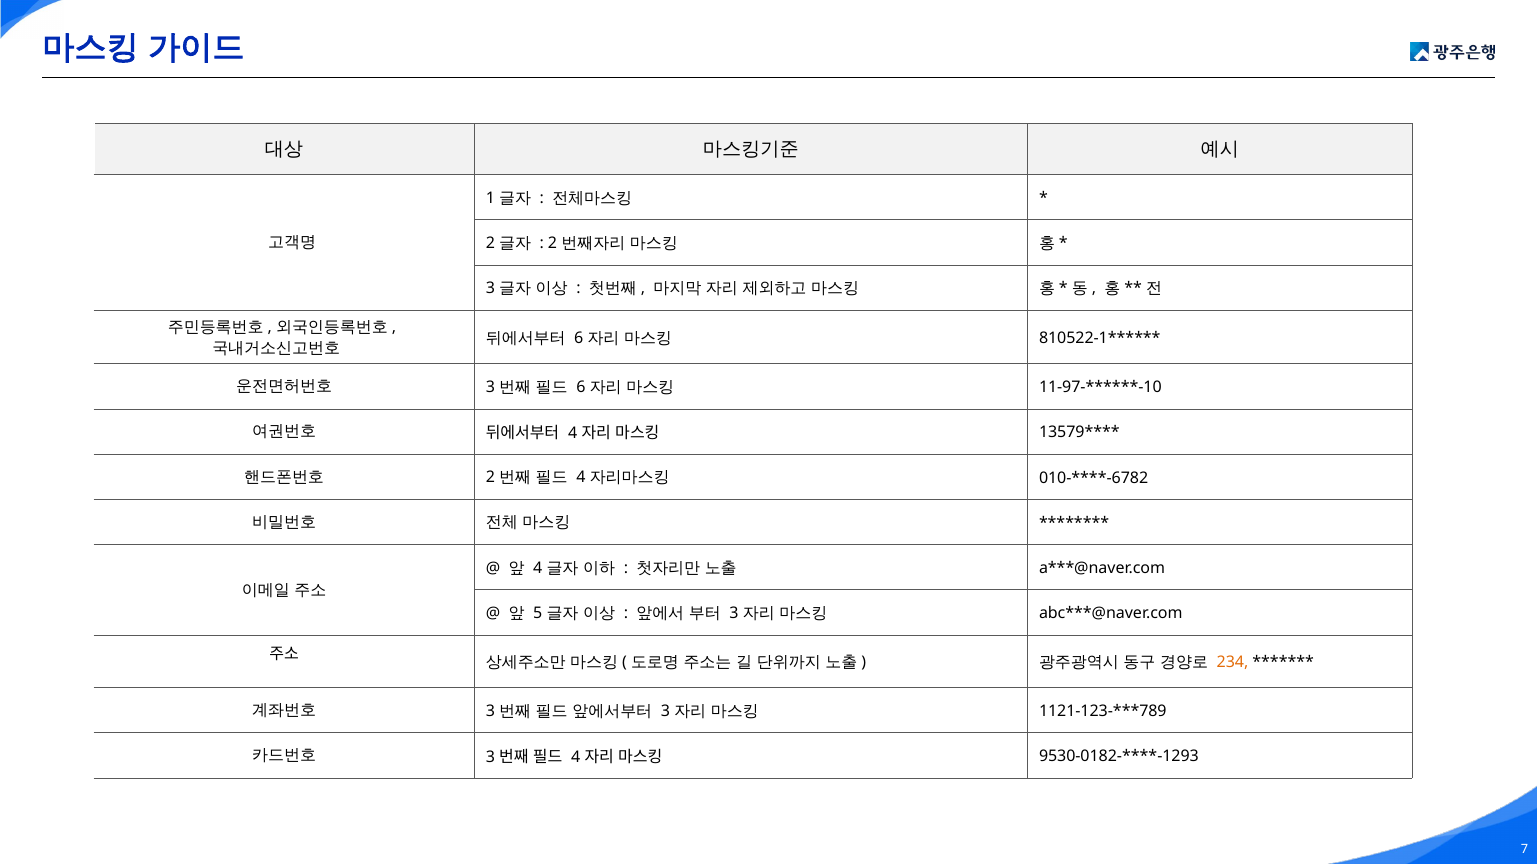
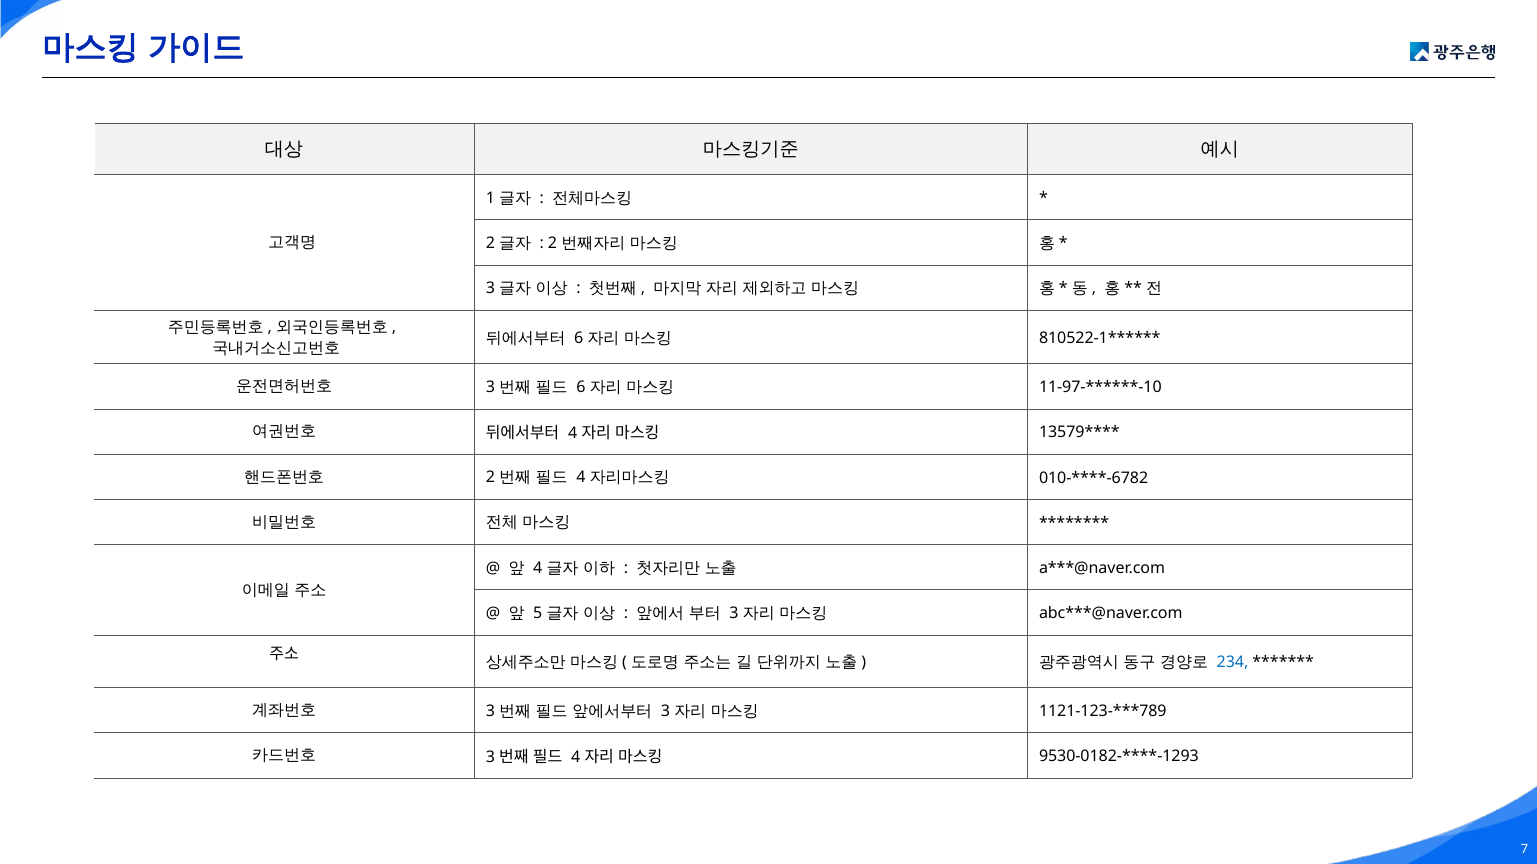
234 colour: orange -> blue (1233, 663)
